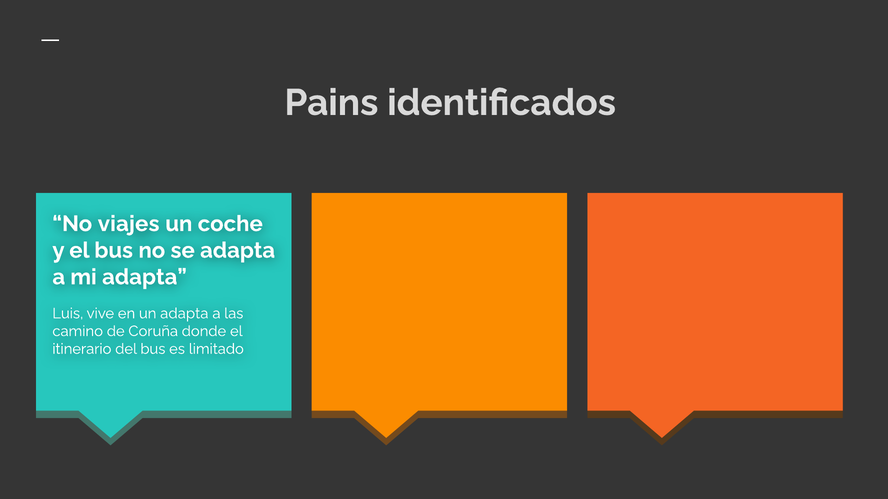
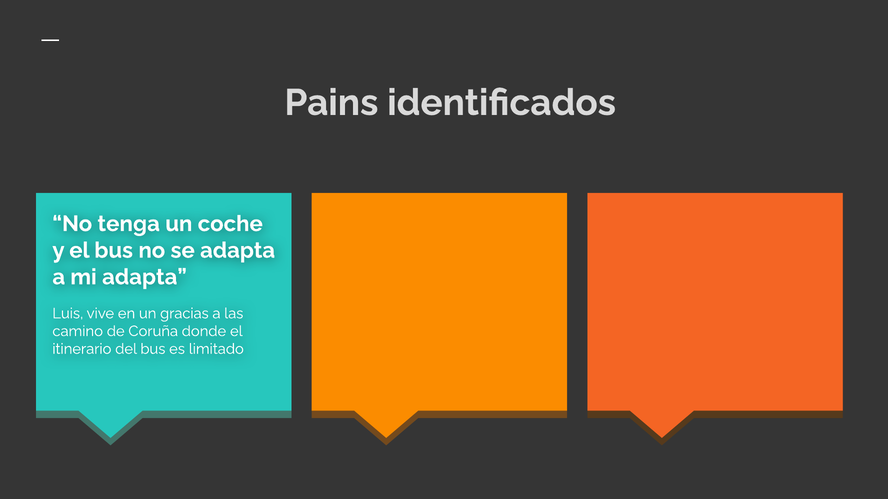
viajes: viajes -> tenga (129, 224)
un adapta: adapta -> gracias (184, 314)
